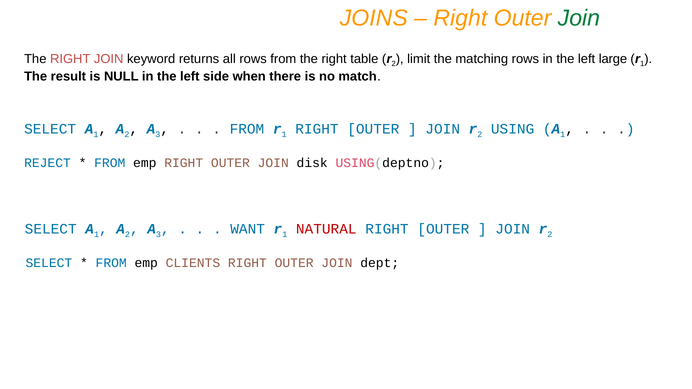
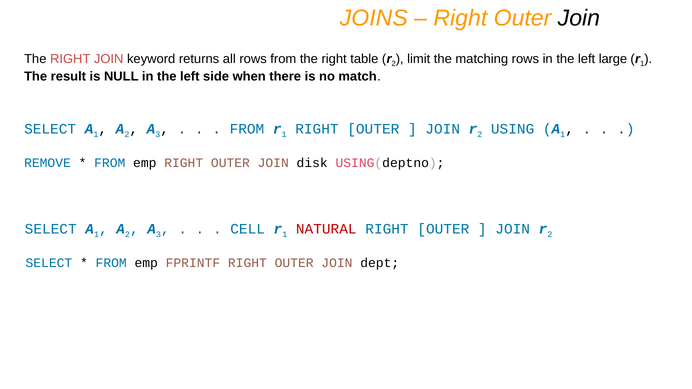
Join colour: green -> black (579, 18)
REJECT: REJECT -> REMOVE (47, 163)
WANT: WANT -> CELL (248, 229)
CLIENTS: CLIENTS -> FPRINTF (193, 263)
